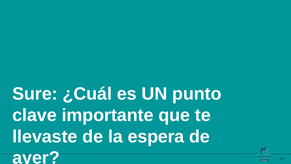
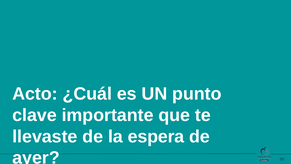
Sure: Sure -> Acto (35, 94)
